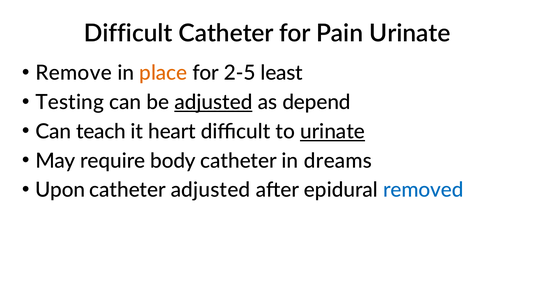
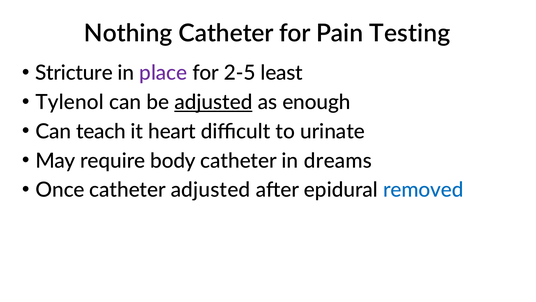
Difficult: Difficult -> Nothing (128, 33)
Pain Urinate: Urinate -> Testing (410, 33)
Remove: Remove -> Stricture (74, 73)
place colour: orange -> purple (163, 73)
Testing: Testing -> Tylenol (70, 102)
depend: depend -> enough (316, 102)
urinate underline: present -> none (333, 131)
Upon: Upon -> Once (60, 190)
